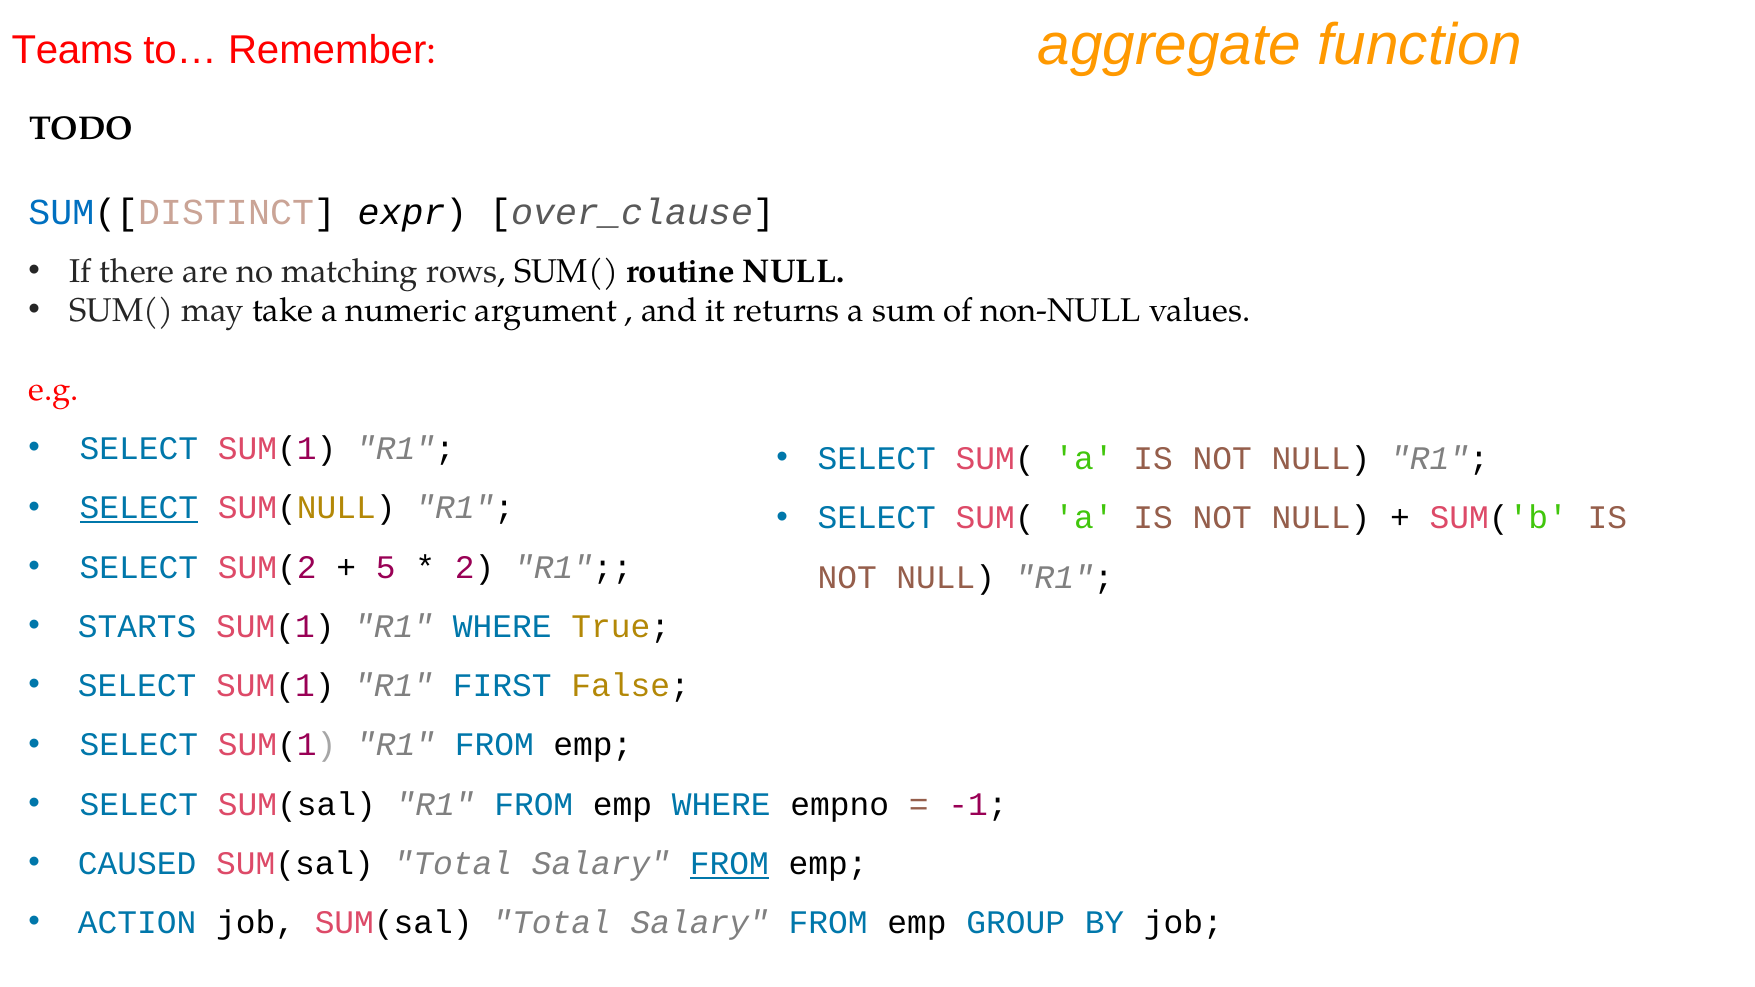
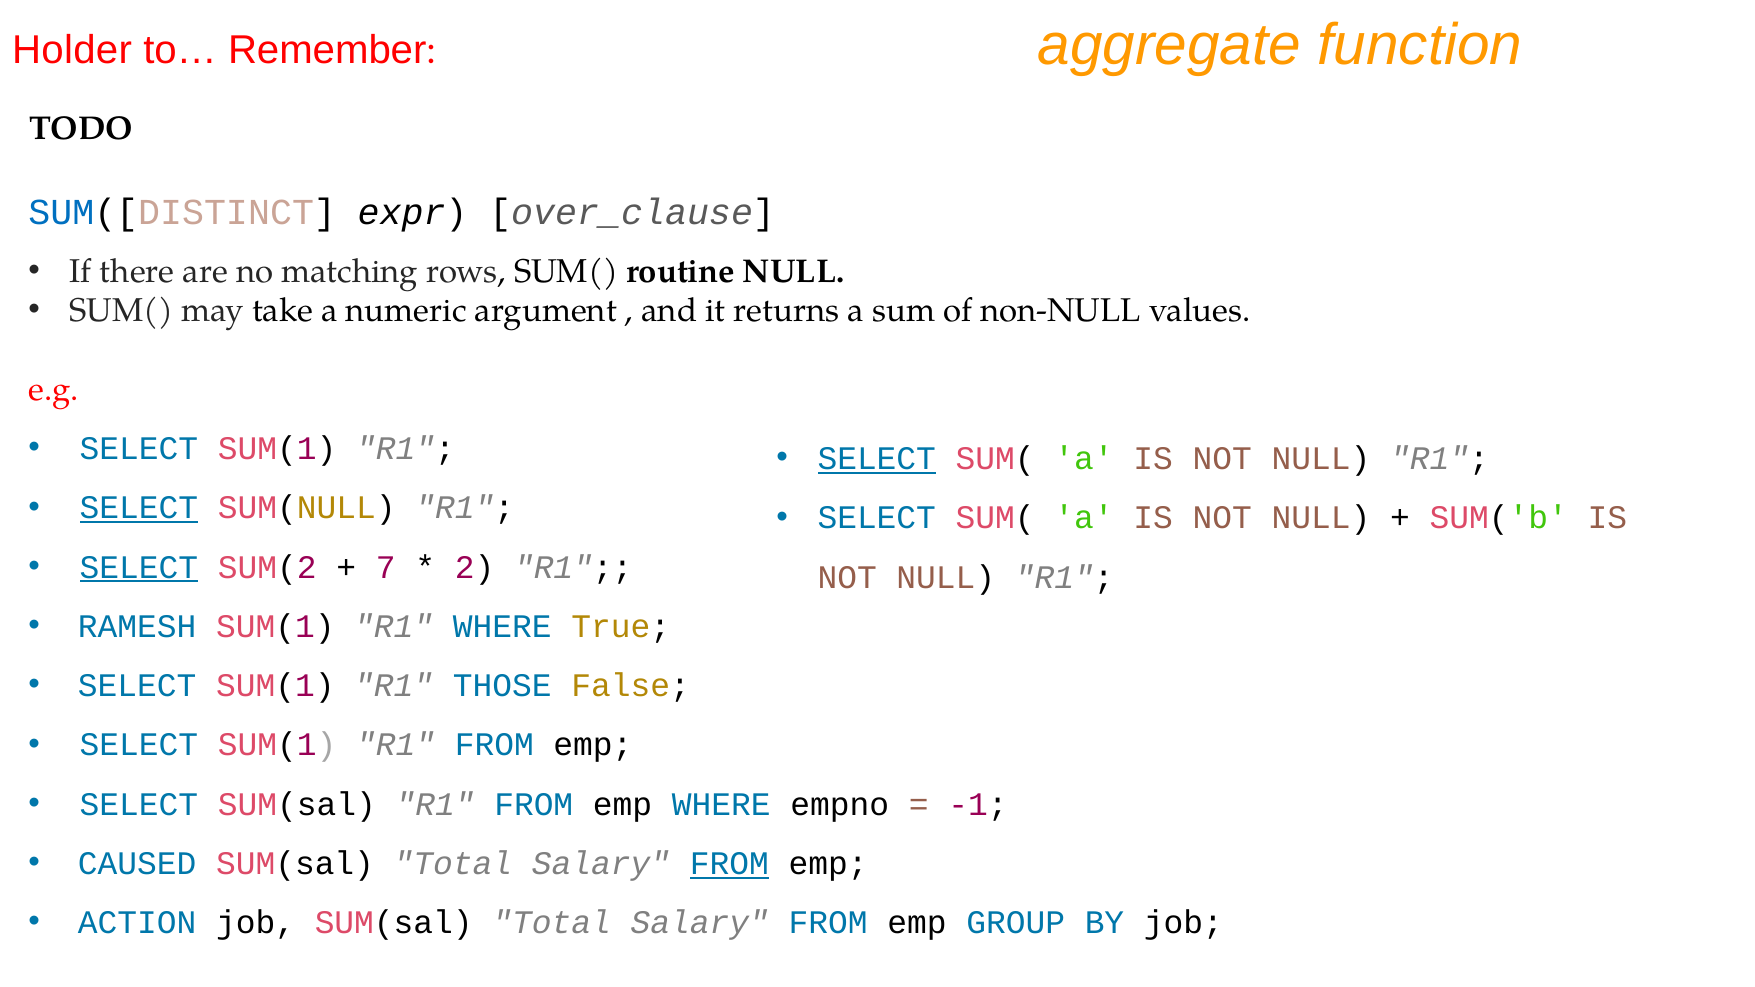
Teams: Teams -> Holder (72, 50)
SELECT underline: none -> present (877, 459)
SELECT underline: none -> present (139, 567)
5: 5 -> 7 (386, 567)
STARTS: STARTS -> RAMESH (137, 627)
FIRST: FIRST -> THOSE (502, 686)
